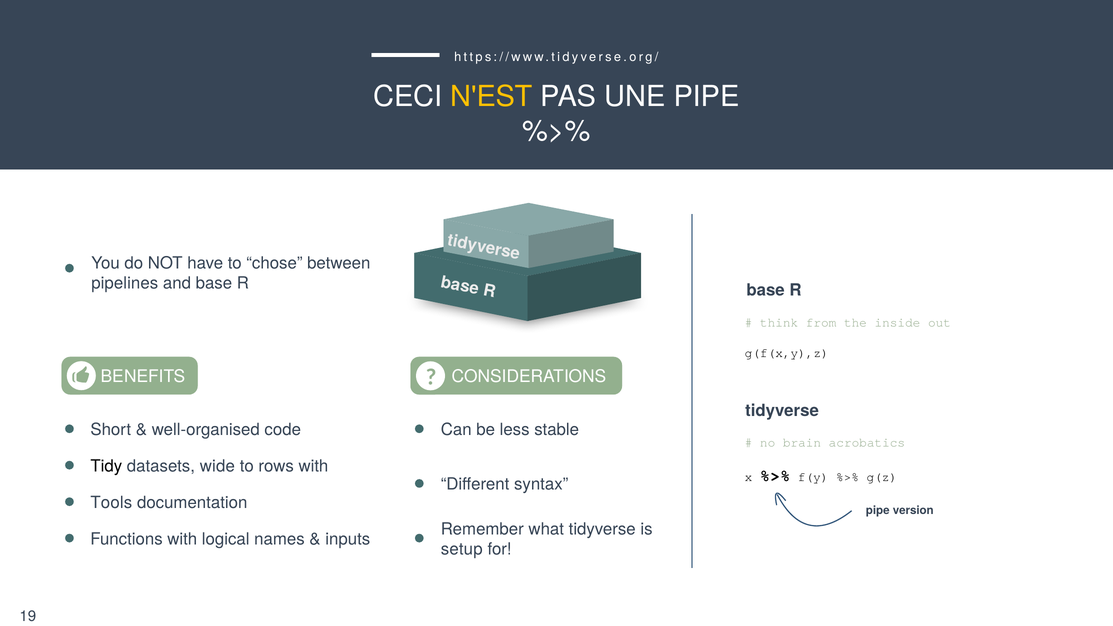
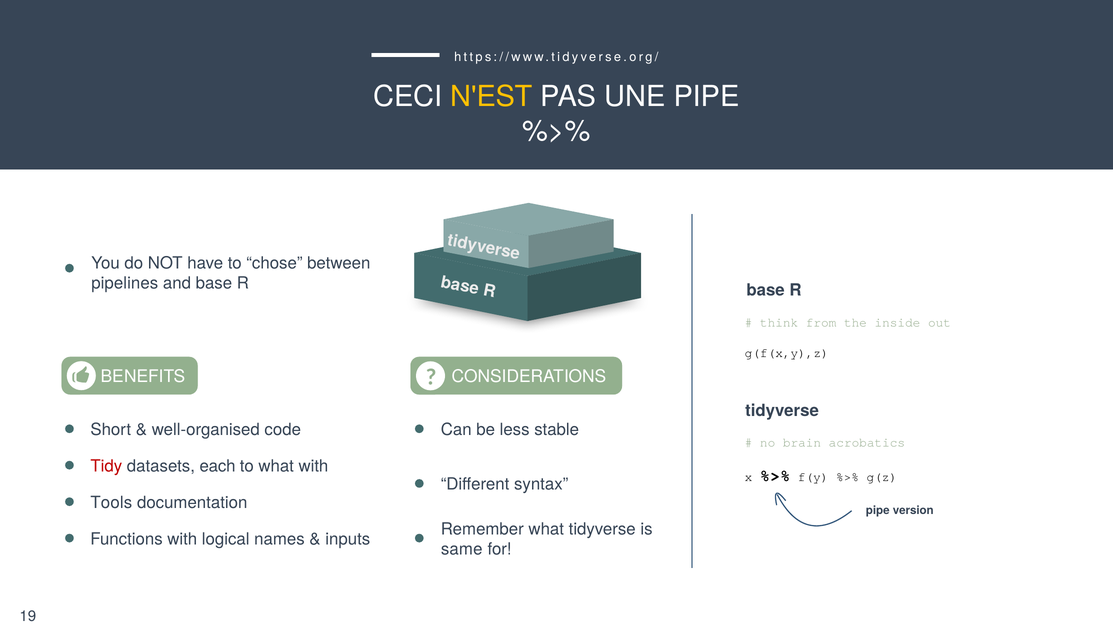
Tidy colour: black -> red (106, 467)
wide: wide -> each (218, 467)
to rows: rows -> what (276, 467)
setup: setup -> same (462, 550)
